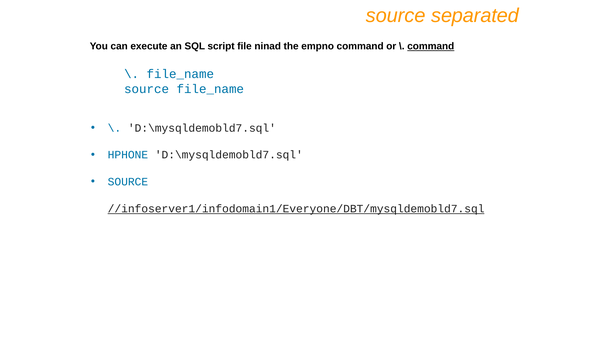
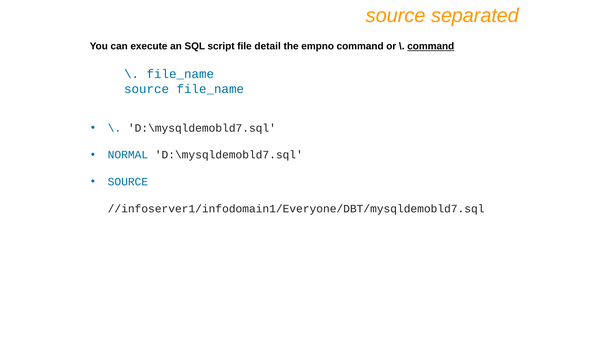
ninad: ninad -> detail (268, 46)
HPHONE: HPHONE -> NORMAL (128, 155)
//infoserver1/infodomain1/Everyone/DBT/mysqldemobld7.sql underline: present -> none (296, 208)
